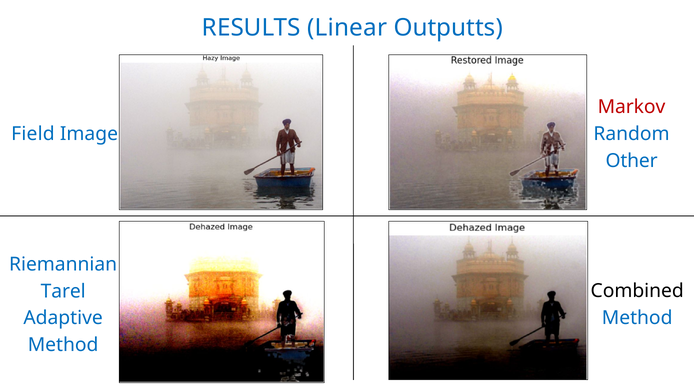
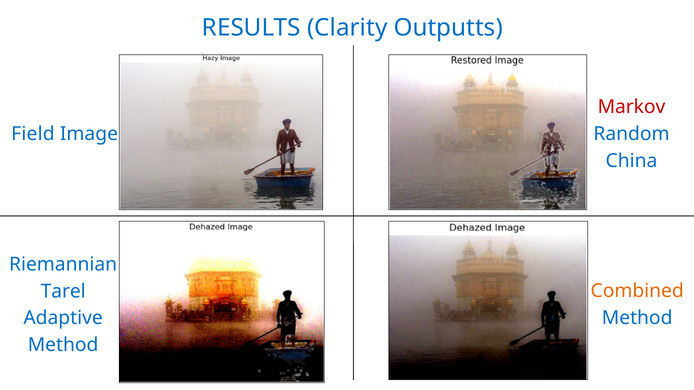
Linear: Linear -> Clarity (347, 28)
Other: Other -> China (632, 161)
Combined colour: black -> orange (637, 291)
